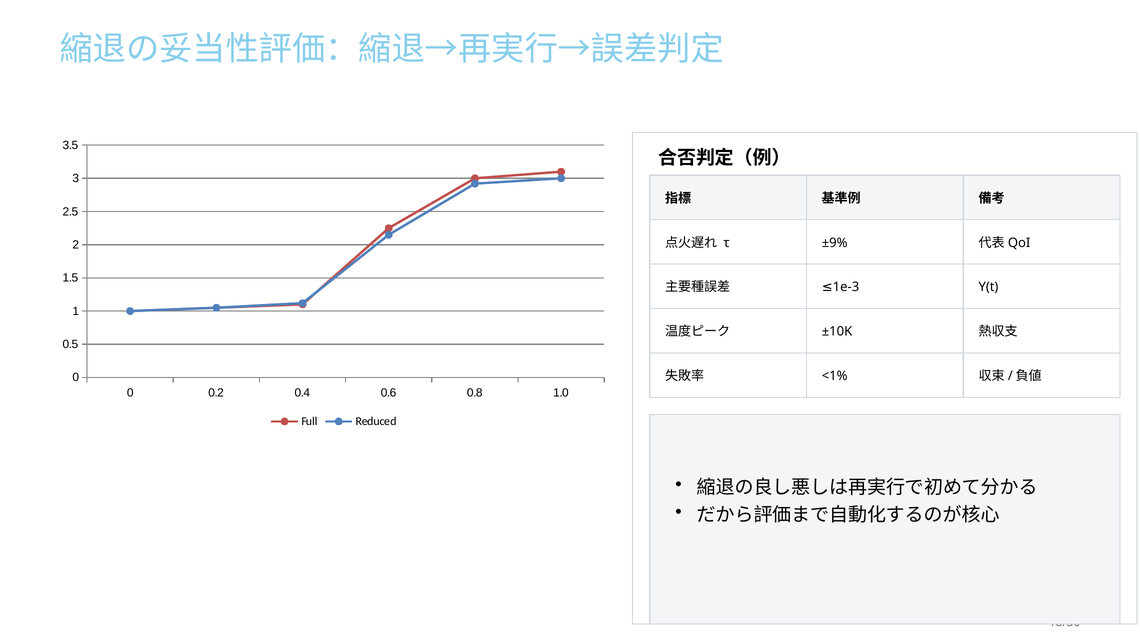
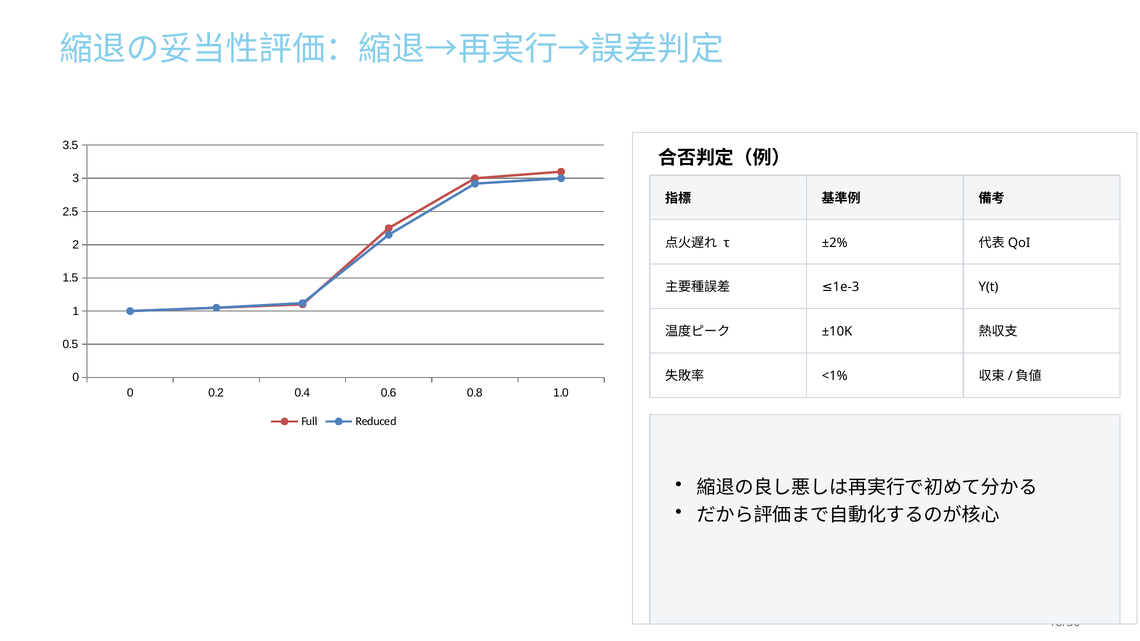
±9%: ±9% -> ±2% (835, 243)
